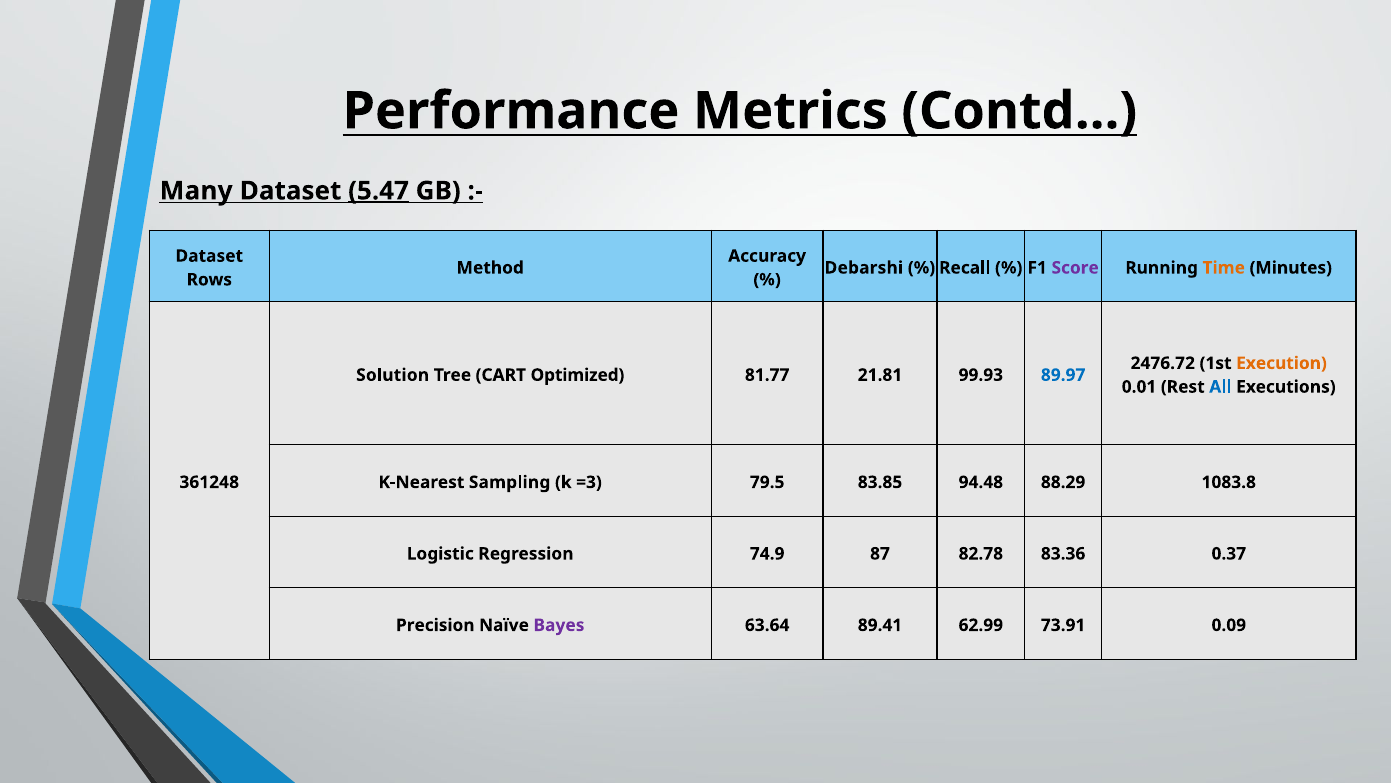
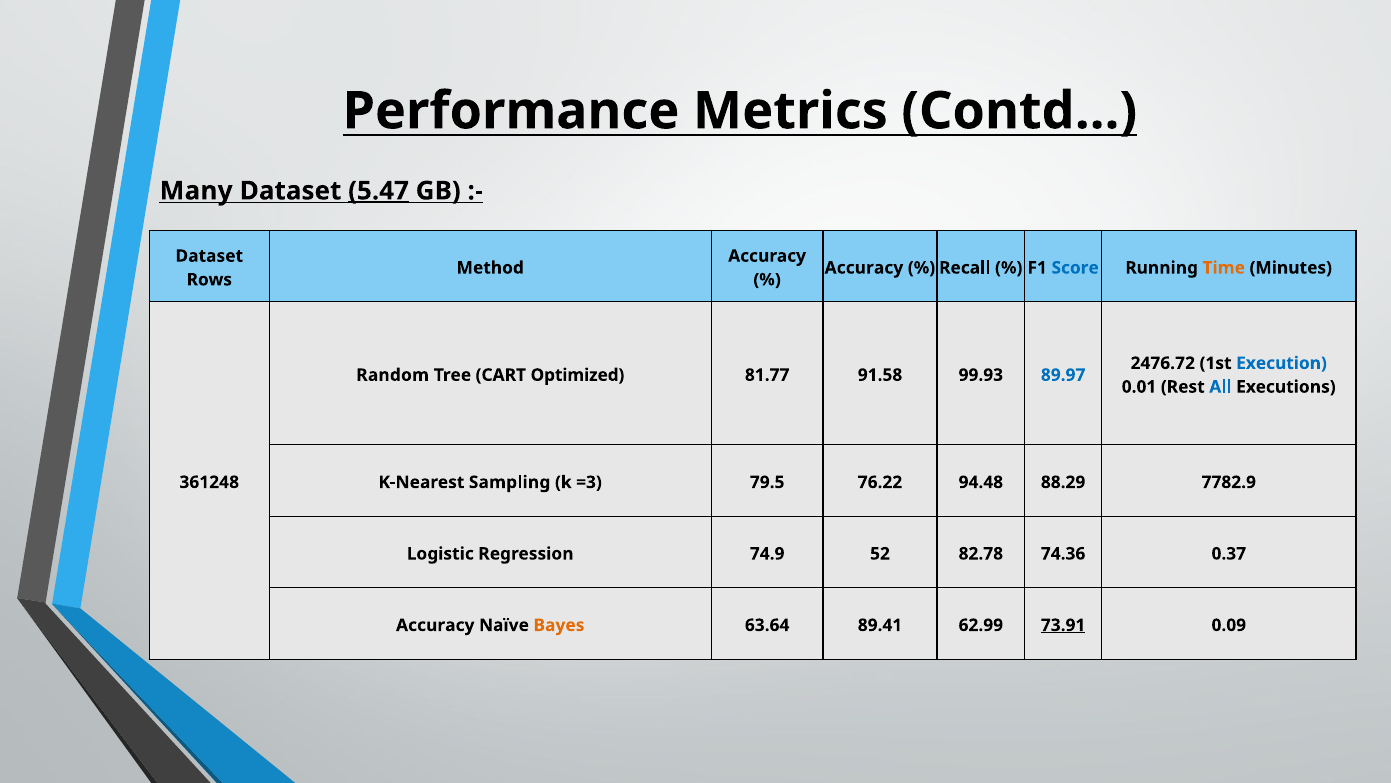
Debarshi: Debarshi -> Accuracy (864, 268)
Score colour: purple -> blue (1075, 268)
Execution colour: orange -> blue (1281, 363)
Solution: Solution -> Random (393, 375)
21.81: 21.81 -> 91.58 (880, 375)
83.85: 83.85 -> 76.22 (880, 482)
1083.8: 1083.8 -> 7782.9 (1229, 482)
87: 87 -> 52 (880, 553)
83.36: 83.36 -> 74.36 (1063, 553)
Precision: Precision -> Accuracy (435, 625)
Bayes colour: purple -> orange (559, 625)
73.91 underline: none -> present (1063, 625)
